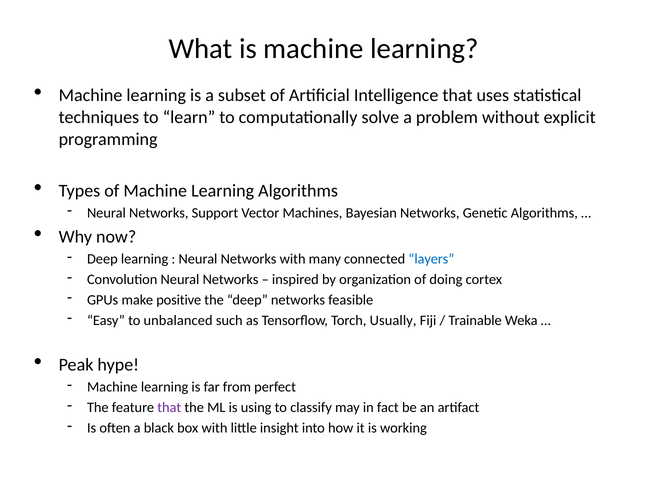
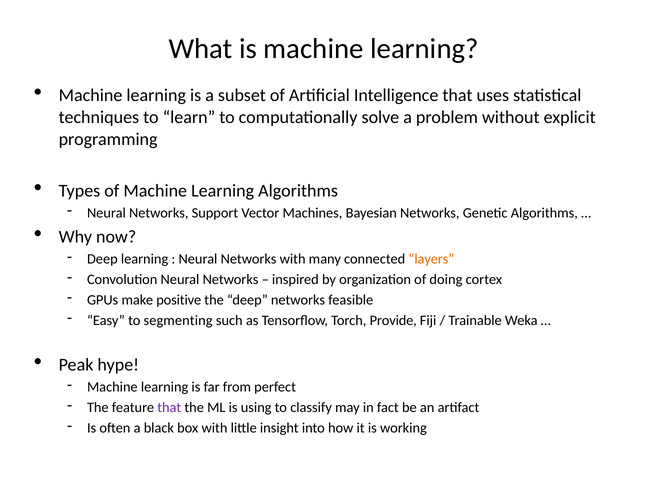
layers colour: blue -> orange (431, 259)
unbalanced: unbalanced -> segmenting (178, 321)
Usually: Usually -> Provide (393, 321)
